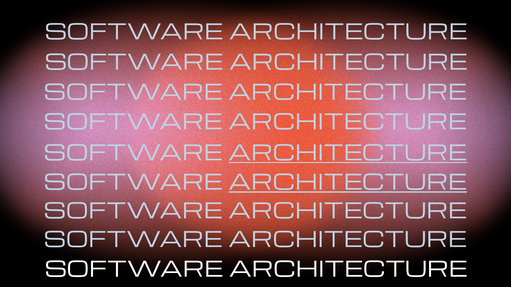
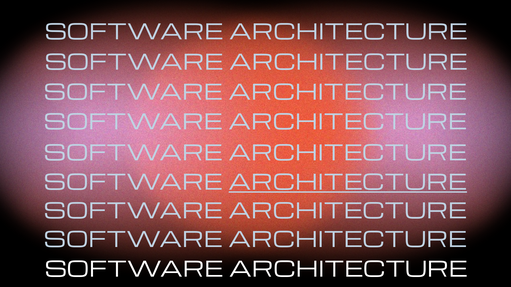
ARCHITECTURE underline: present -> none (348, 154)
